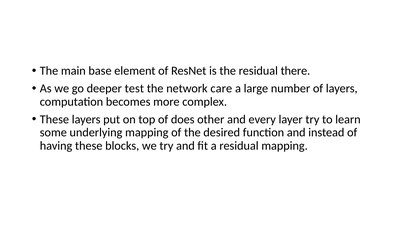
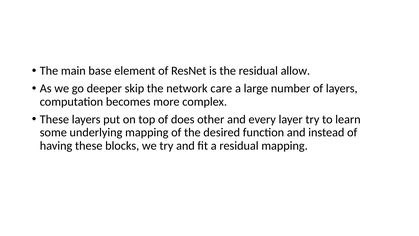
there: there -> allow (295, 71)
test: test -> skip (134, 88)
